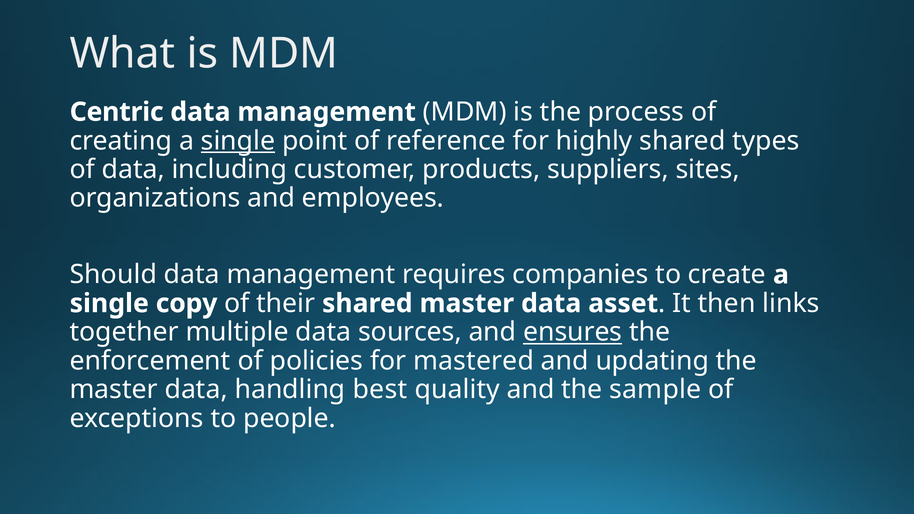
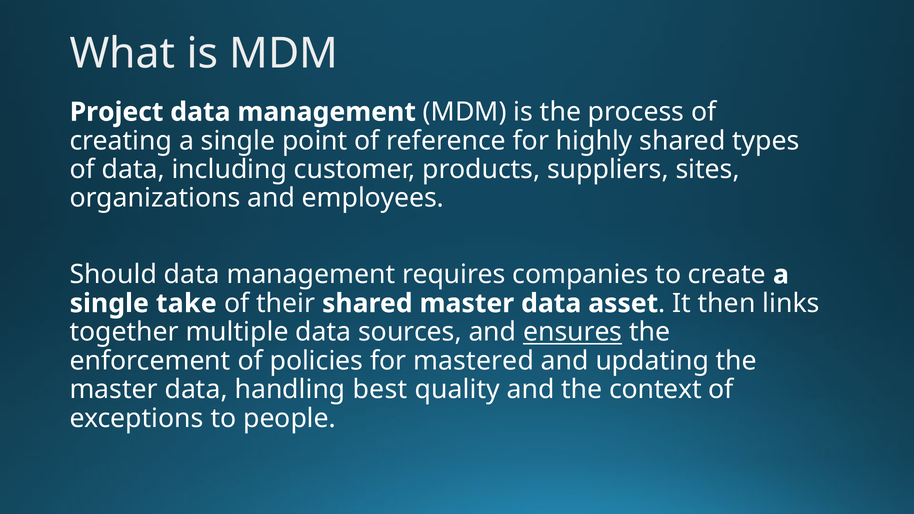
Centric: Centric -> Project (117, 112)
single underline: present -> none (238, 141)
copy: copy -> take (186, 303)
sample: sample -> context (656, 390)
